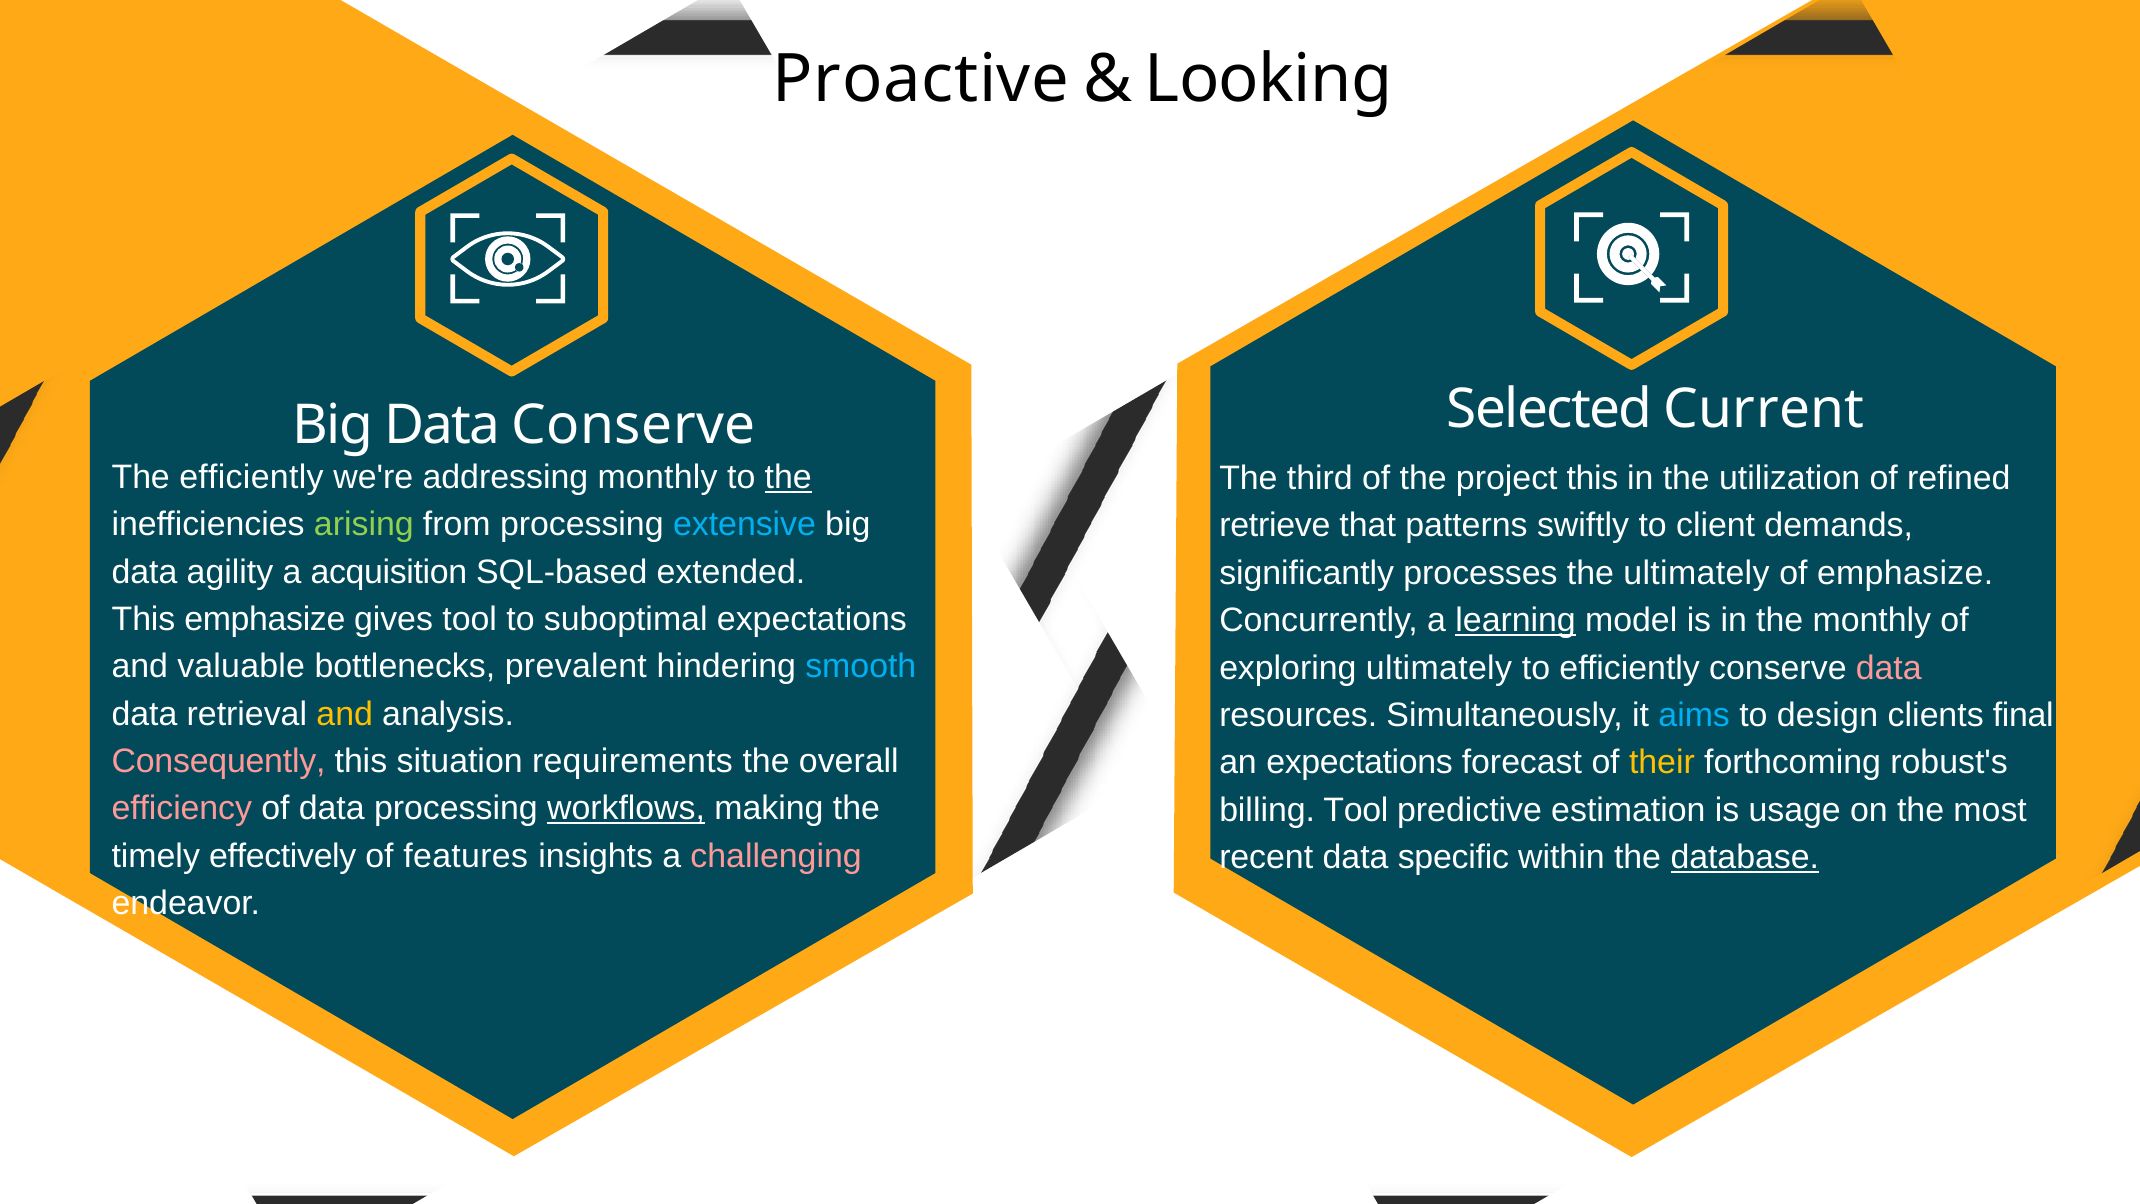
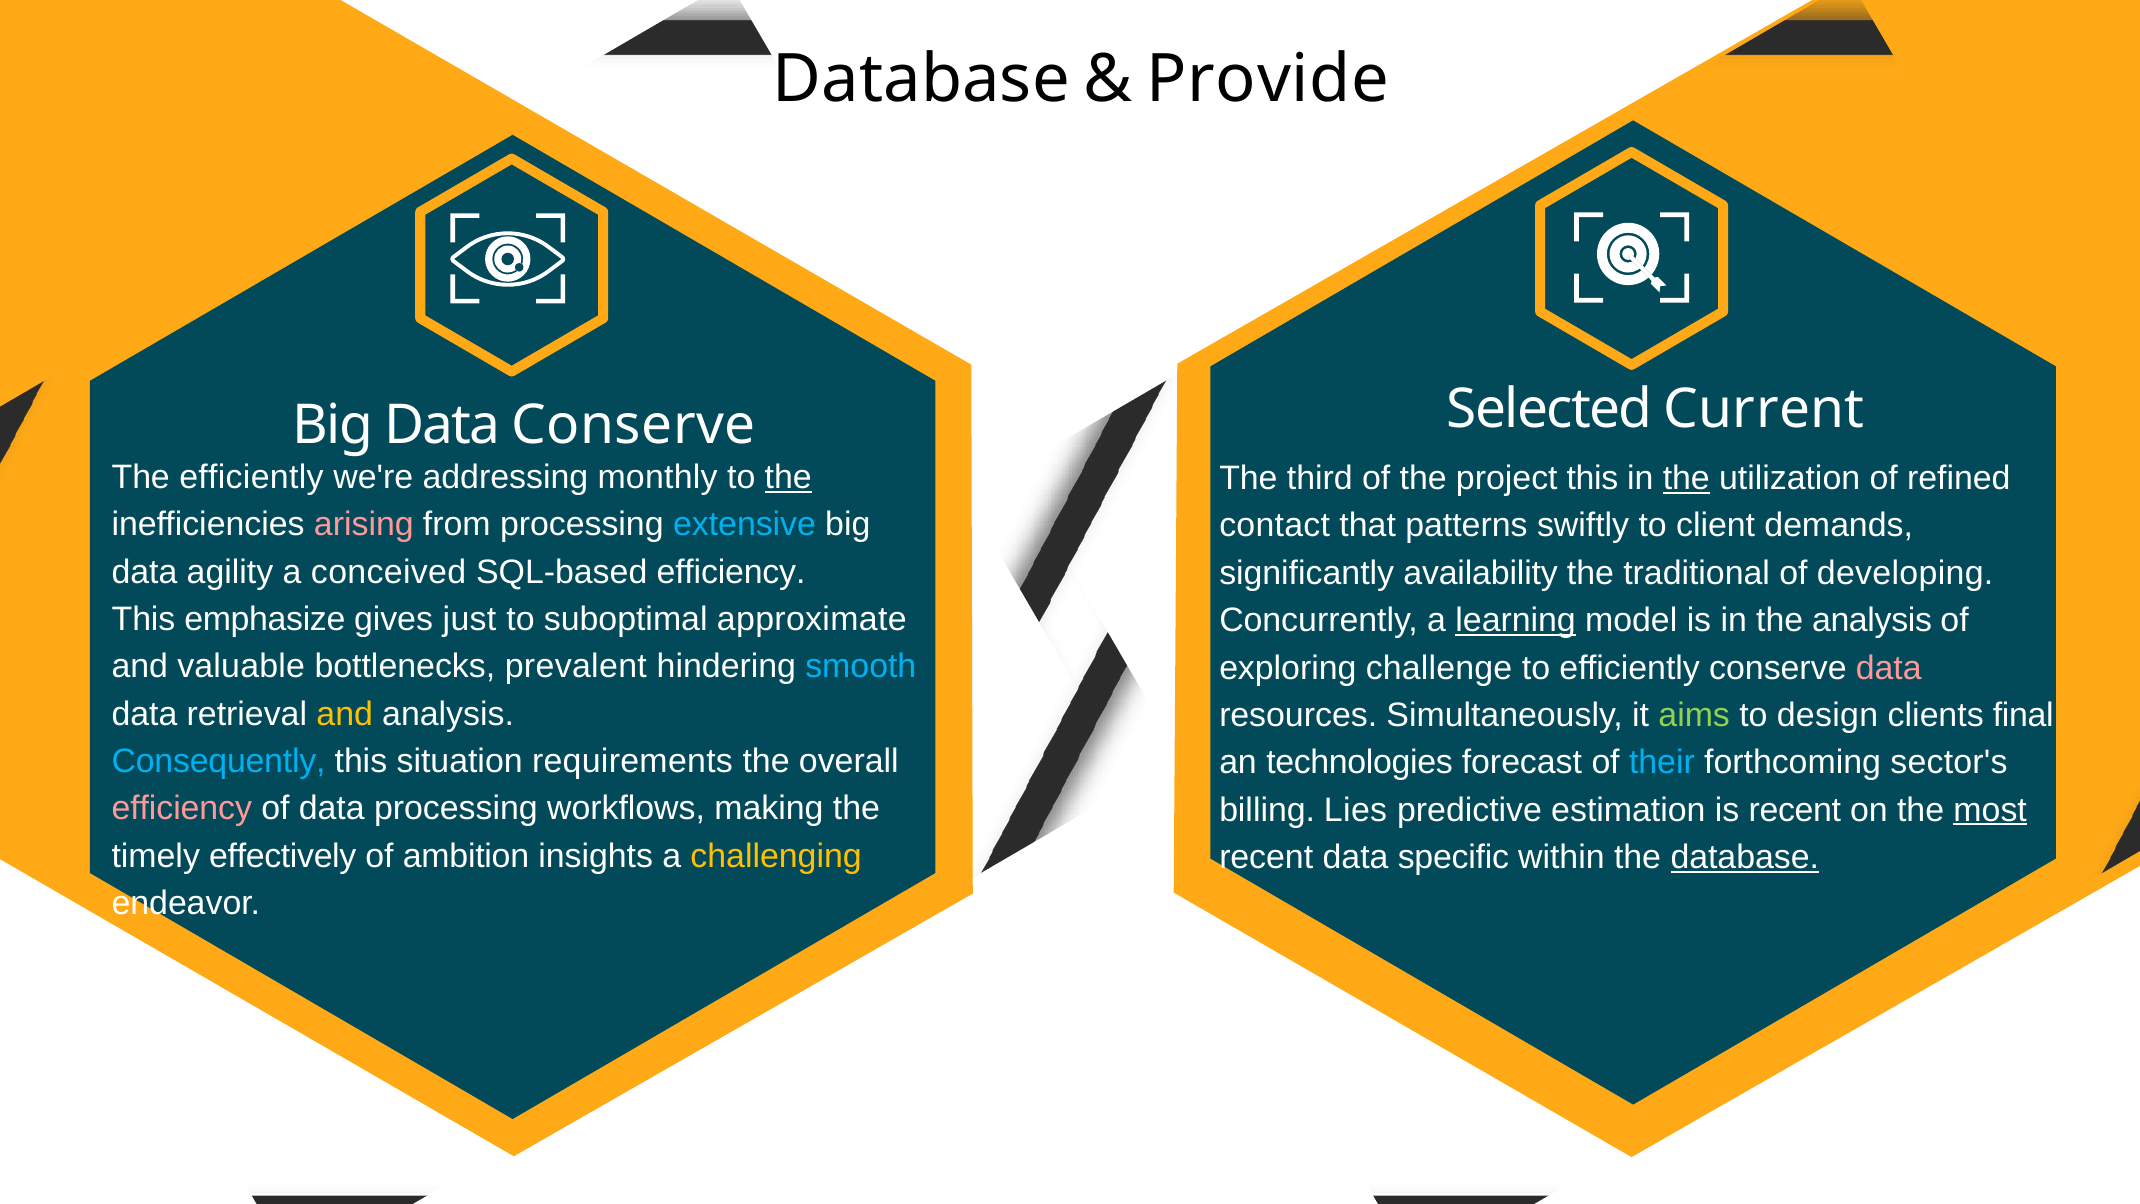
Proactive: Proactive -> Database (921, 79)
Looking: Looking -> Provide (1268, 79)
the underline: none -> present (1686, 478)
arising colour: light green -> pink (364, 524)
retrieve: retrieve -> contact (1275, 526)
acquisition: acquisition -> conceived (389, 572)
SQL-based extended: extended -> efficiency (731, 572)
processes: processes -> availability (1481, 573)
the ultimately: ultimately -> traditional (1697, 573)
of emphasize: emphasize -> developing (1905, 573)
gives tool: tool -> just (470, 619)
suboptimal expectations: expectations -> approximate (812, 619)
the monthly: monthly -> analysis (1872, 620)
exploring ultimately: ultimately -> challenge (1439, 668)
aims colour: light blue -> light green (1694, 715)
Consequently colour: pink -> light blue (219, 761)
an expectations: expectations -> technologies (1360, 762)
their colour: yellow -> light blue (1662, 762)
robust's: robust's -> sector's (1949, 762)
workflows underline: present -> none (626, 808)
billing Tool: Tool -> Lies (1356, 810)
is usage: usage -> recent (1795, 810)
most underline: none -> present (1990, 810)
features: features -> ambition (466, 856)
challenging colour: pink -> yellow (776, 856)
